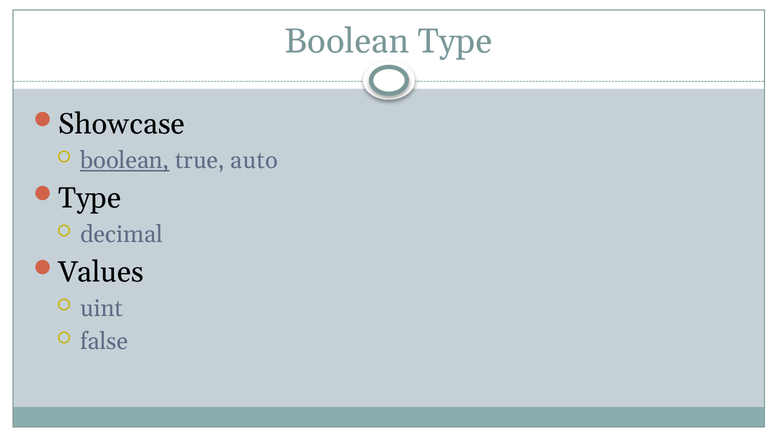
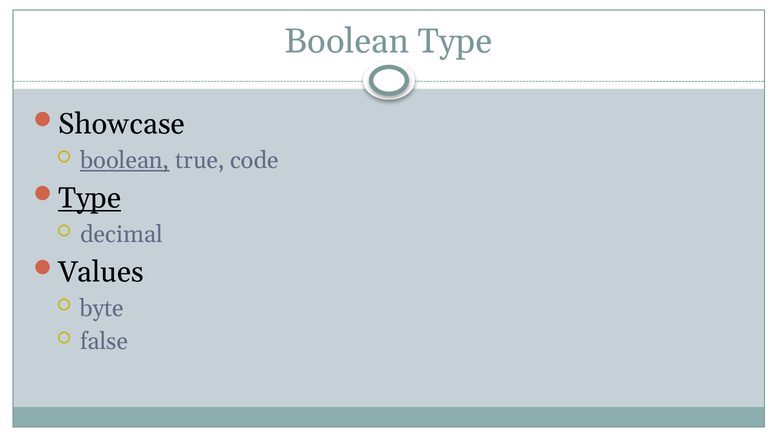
auto: auto -> code (254, 161)
Type underline: none -> present (90, 199)
uint: uint -> byte (102, 309)
